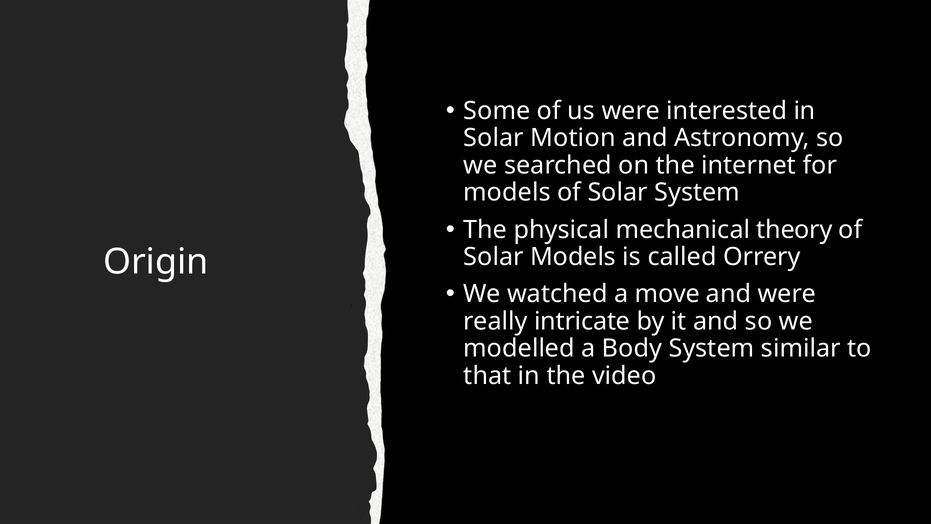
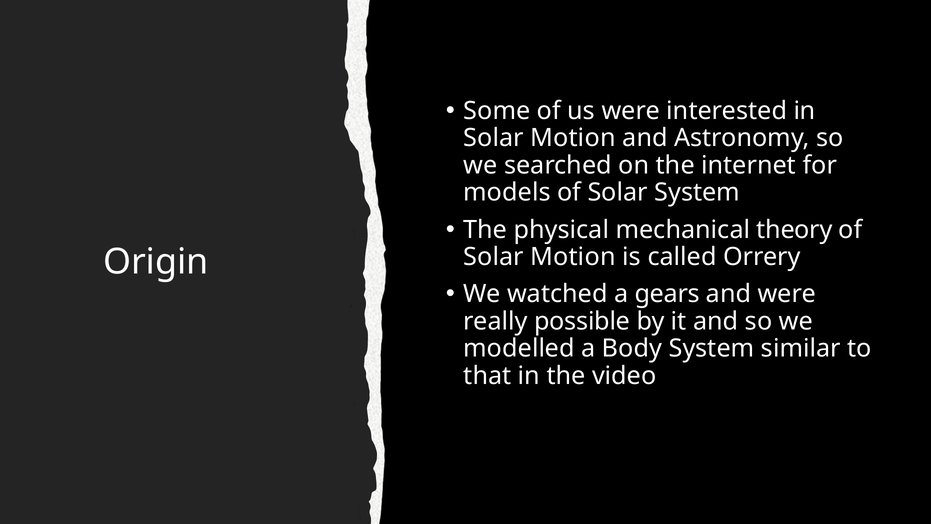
Models: Models -> Motion (573, 257)
move: move -> gears (667, 294)
intricate: intricate -> possible (582, 321)
